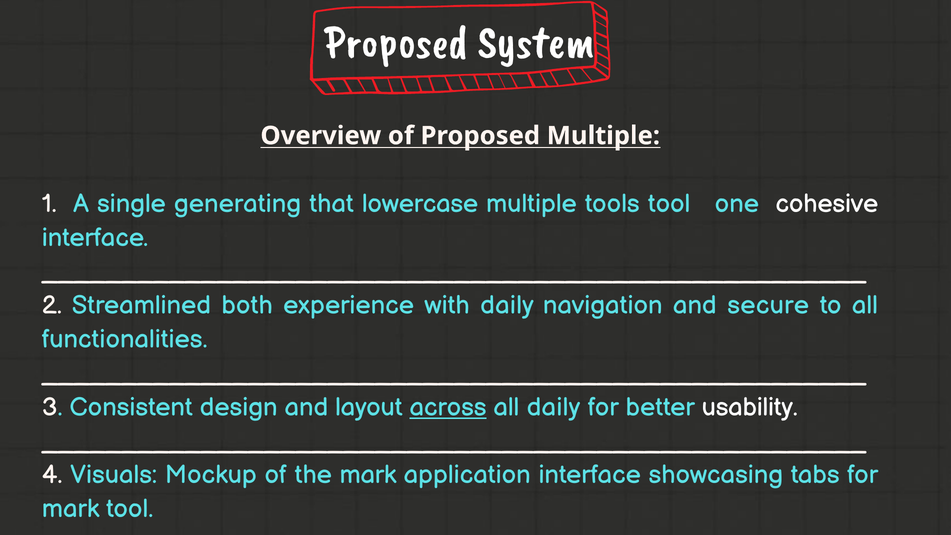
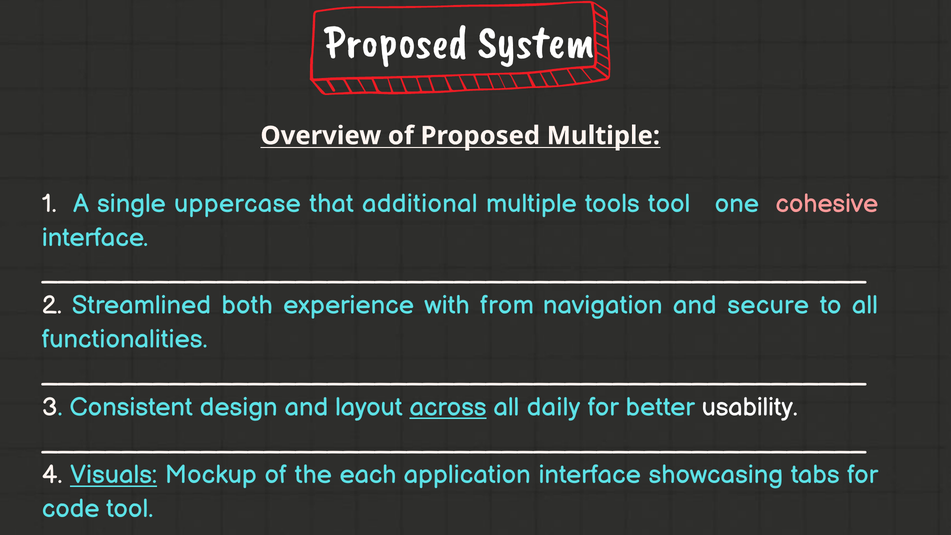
generating: generating -> uppercase (237, 204)
lowercase: lowercase -> additional (420, 204)
cohesive colour: white -> pink (827, 204)
with daily: daily -> from (507, 305)
Visuals underline: none -> present (114, 475)
the mark: mark -> each (368, 475)
mark: mark -> code (71, 509)
